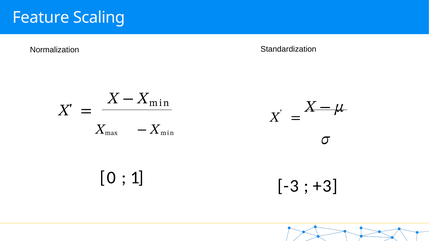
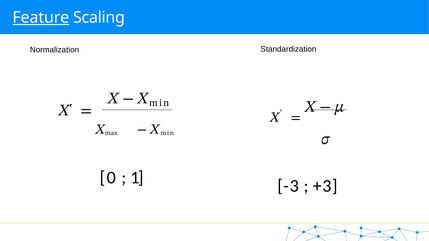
Feature underline: none -> present (41, 18)
